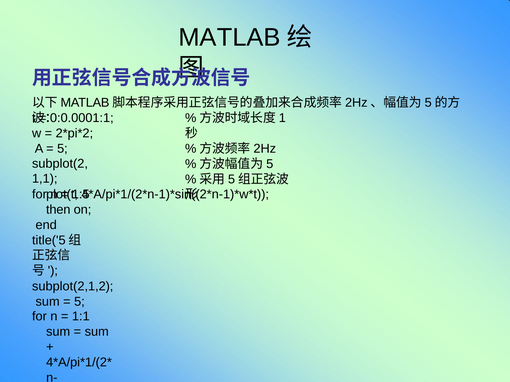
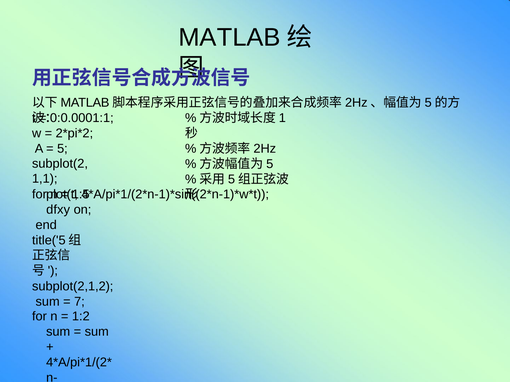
then: then -> dfxy (58, 210)
5: 5 -> 7 (79, 302)
1:1: 1:1 -> 1:2 (81, 317)
